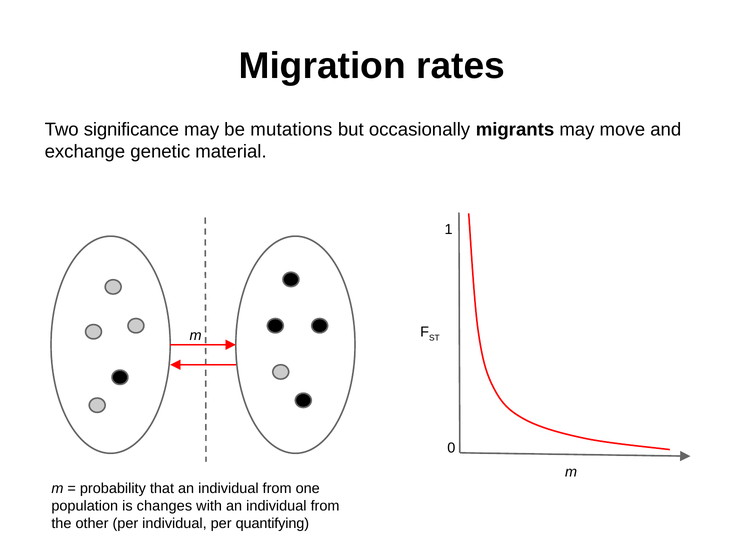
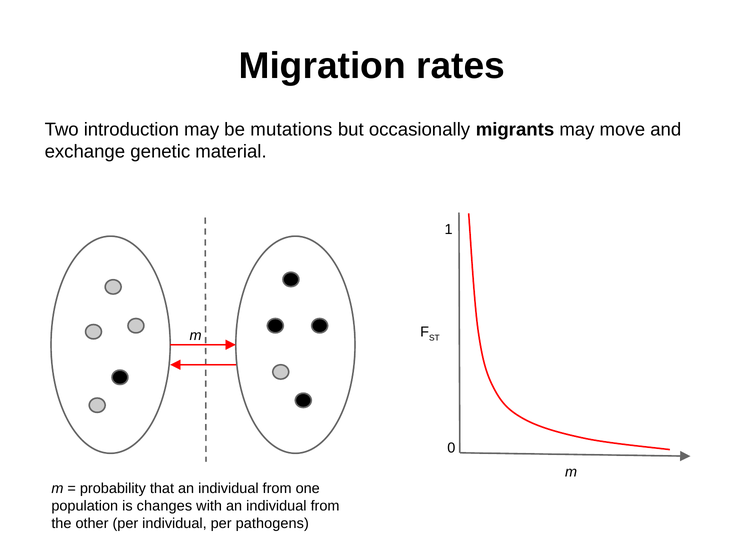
significance: significance -> introduction (131, 130)
quantifying: quantifying -> pathogens (272, 523)
